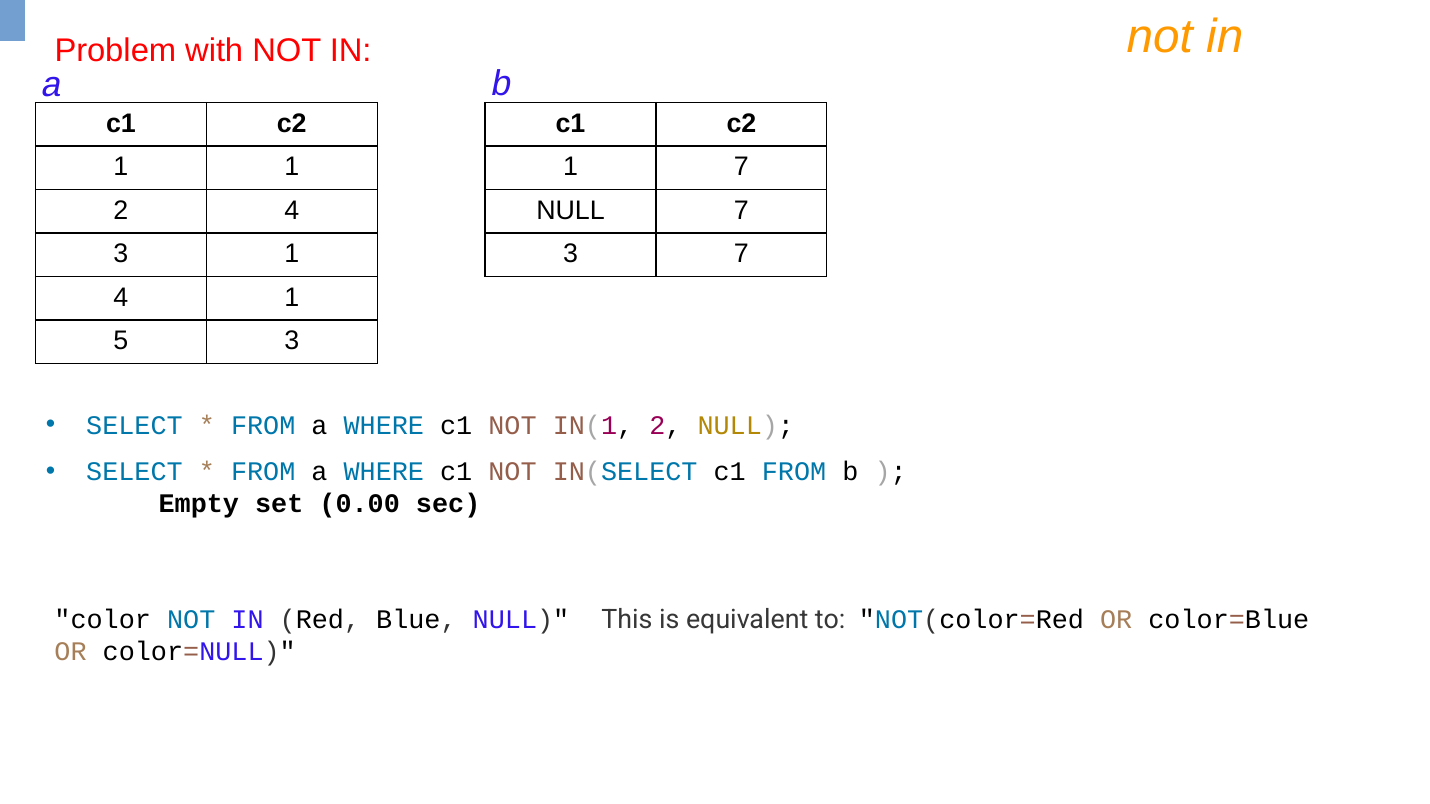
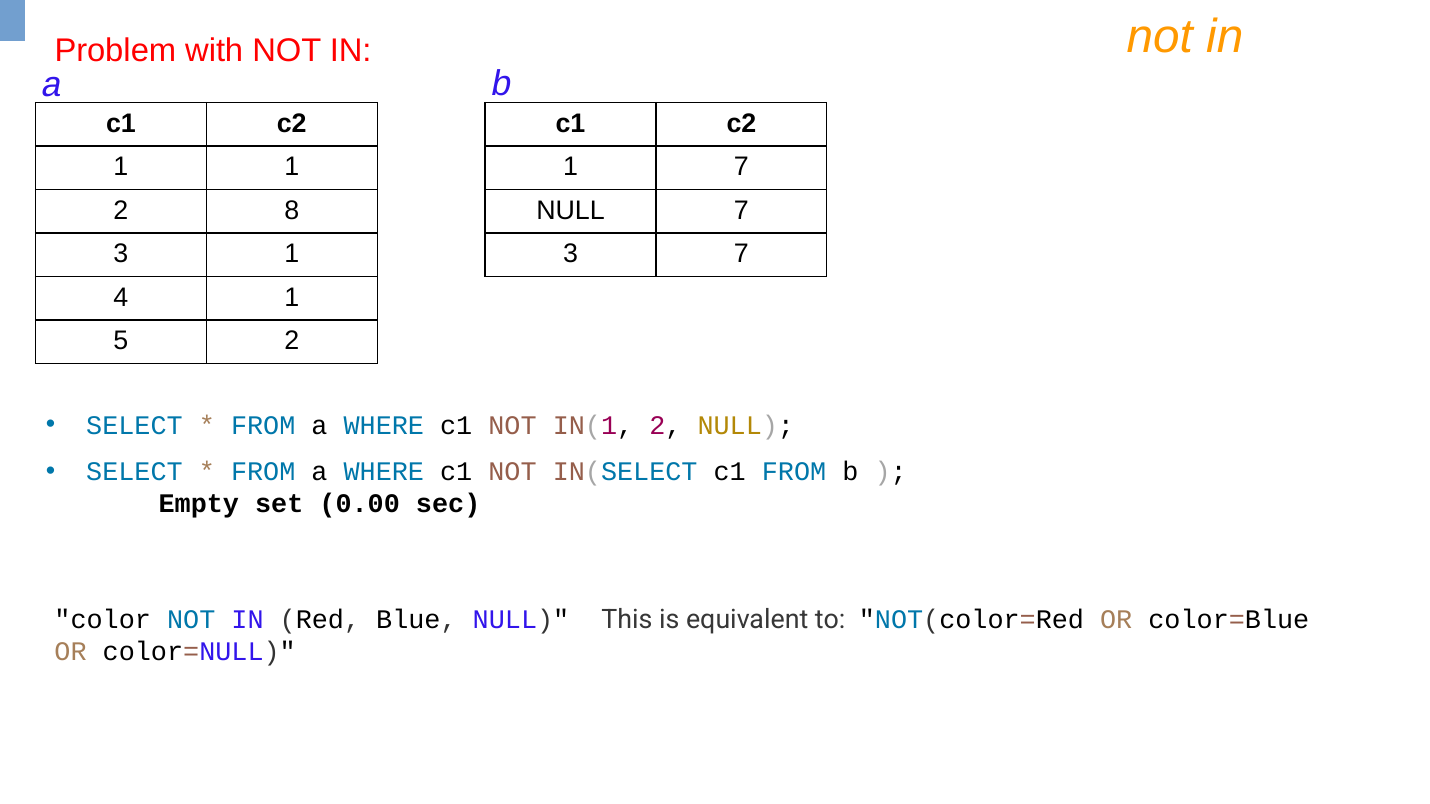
2 4: 4 -> 8 (292, 210)
5 3: 3 -> 2 (292, 341)
